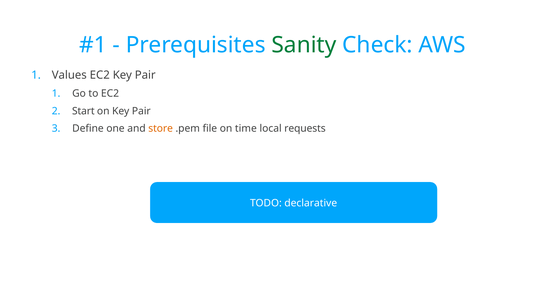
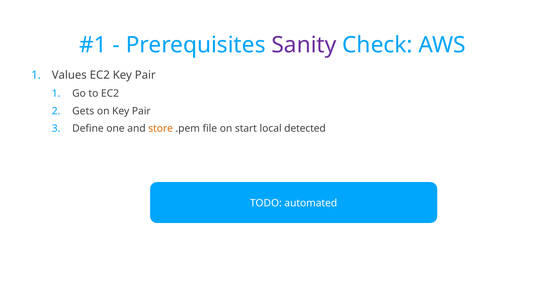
Sanity colour: green -> purple (304, 45)
Start: Start -> Gets (83, 111)
time: time -> start (246, 129)
requests: requests -> detected (305, 129)
declarative: declarative -> automated (311, 203)
